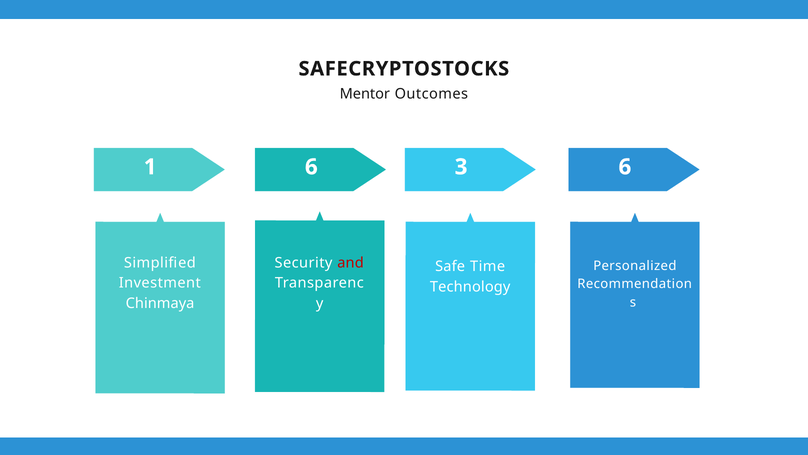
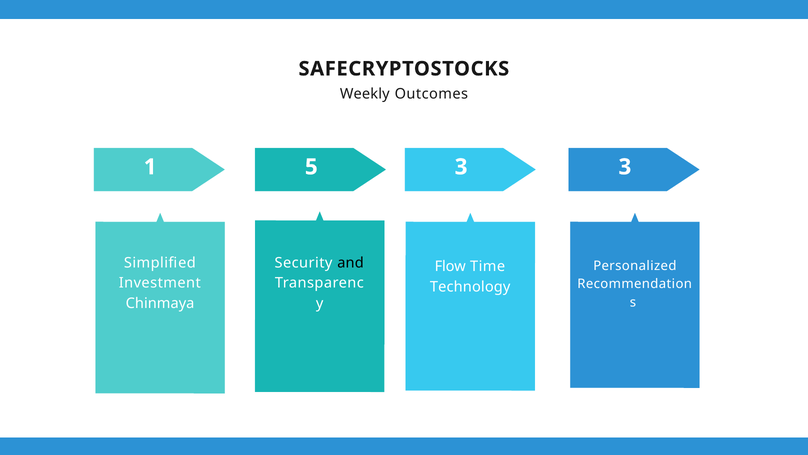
Mentor: Mentor -> Weekly (365, 94)
1 6: 6 -> 5 (311, 167)
3 6: 6 -> 3 (625, 167)
and colour: red -> black (350, 262)
Safe: Safe -> Flow (450, 266)
